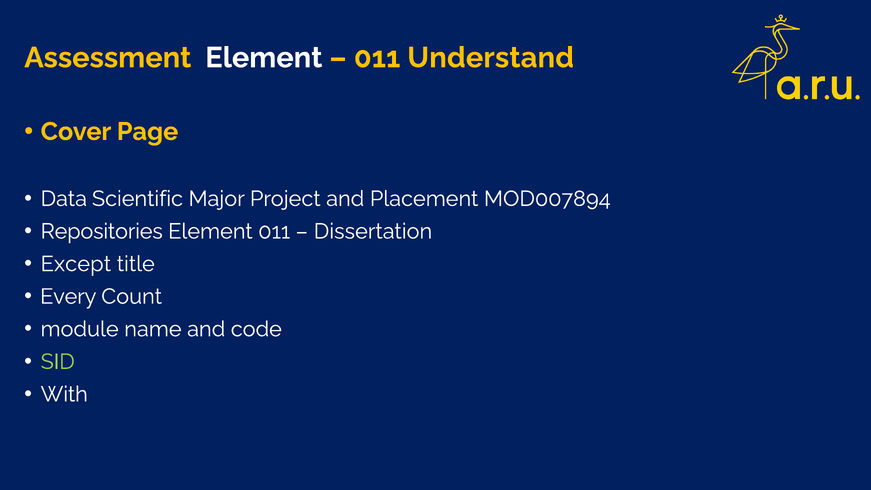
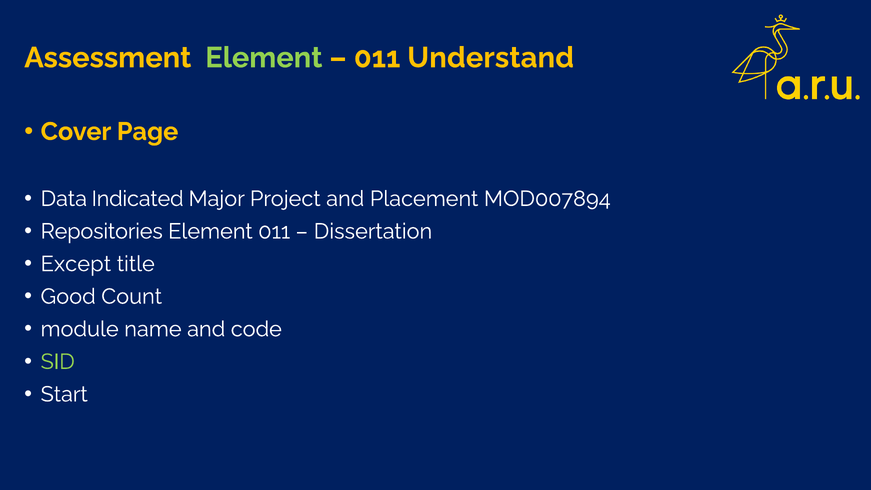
Element colour: white -> light green (264, 58)
Scientific: Scientific -> Indicated (138, 199)
Every: Every -> Good (68, 296)
With: With -> Start (64, 394)
